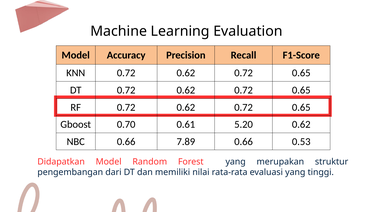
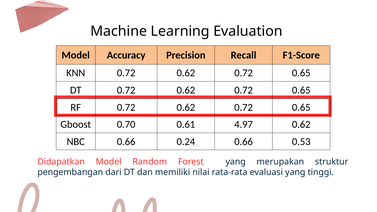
5.20: 5.20 -> 4.97 (244, 124)
7.89: 7.89 -> 0.24 (186, 142)
